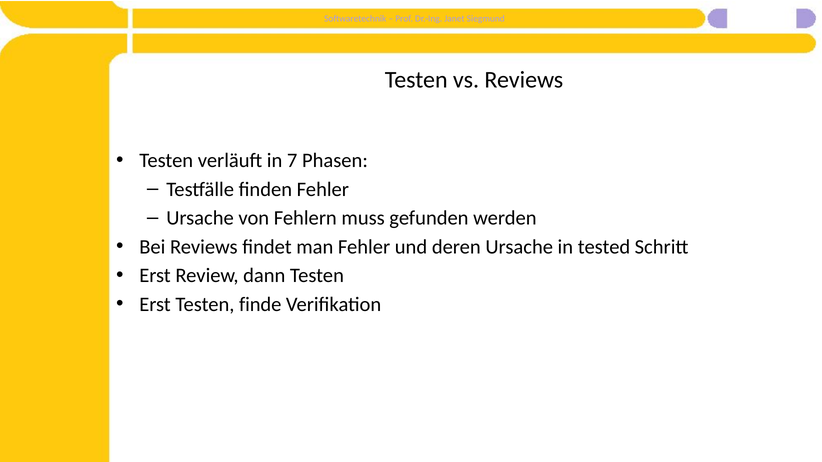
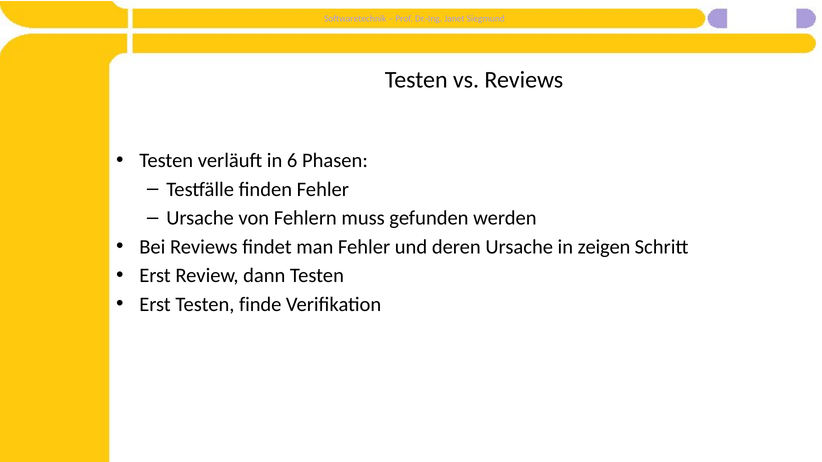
7: 7 -> 6 (292, 161)
tested: tested -> zeigen (604, 247)
